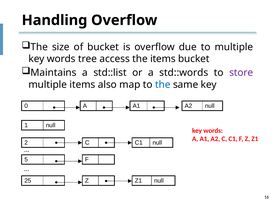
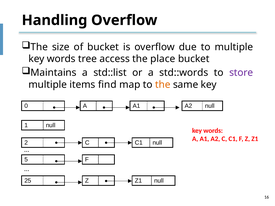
the items: items -> place (163, 59)
also: also -> find (107, 85)
the colour: blue -> orange (163, 85)
